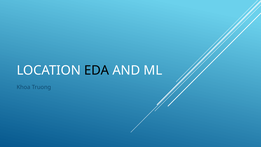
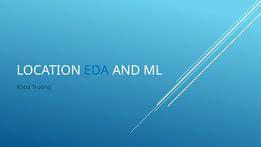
EDA colour: black -> blue (97, 70)
